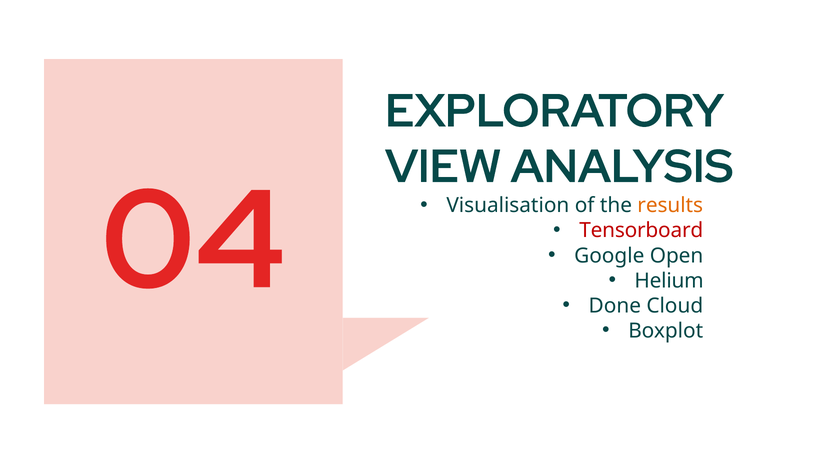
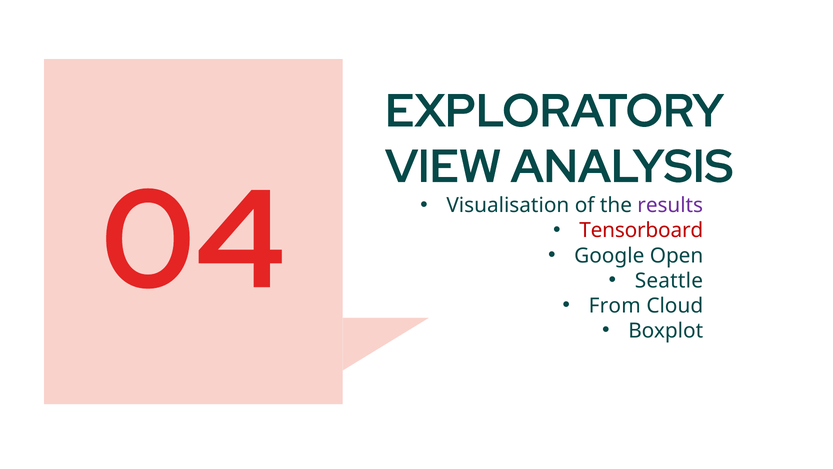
results colour: orange -> purple (670, 205)
Helium: Helium -> Seattle (669, 280)
Done: Done -> From (615, 305)
